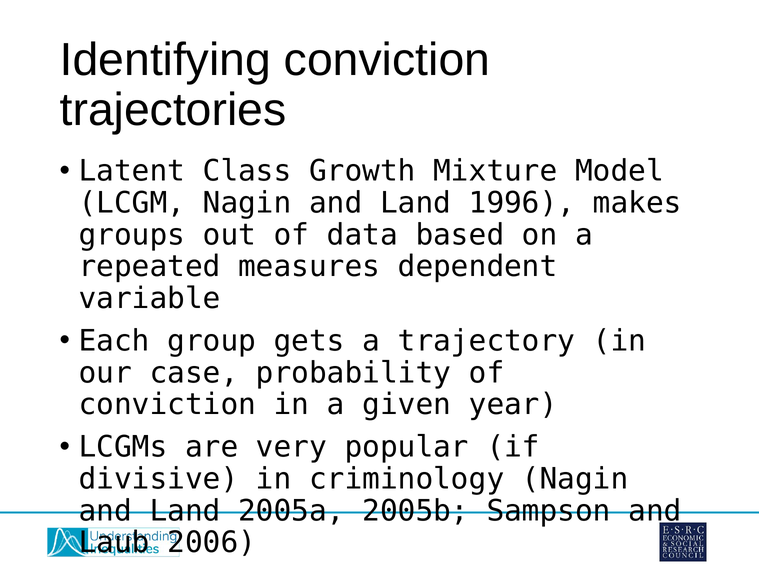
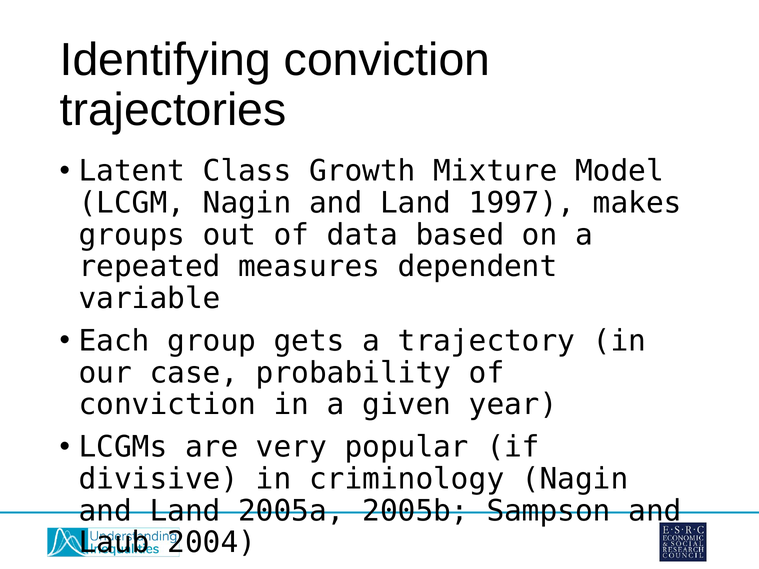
1996: 1996 -> 1997 (522, 203)
2006: 2006 -> 2004 (212, 543)
